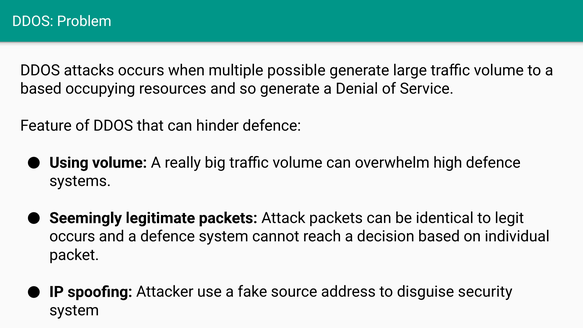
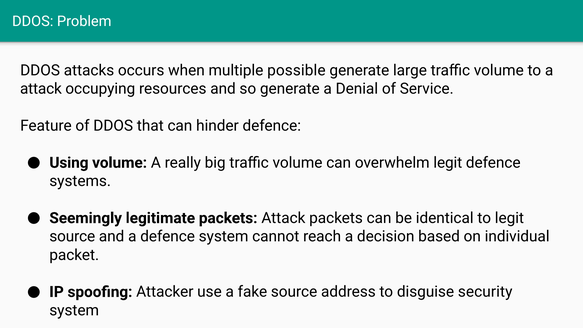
based: based -> attack (41, 89)
overwhelm high: high -> legit (448, 163)
occurs: occurs -> source (72, 237)
